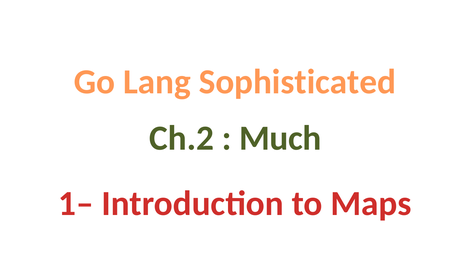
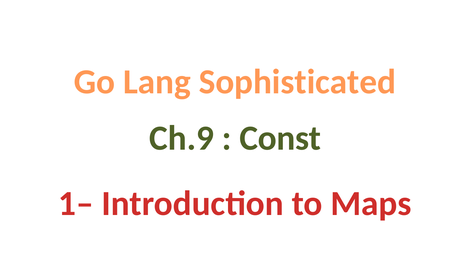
Ch.2: Ch.2 -> Ch.9 (182, 139)
Much: Much -> Const (280, 139)
